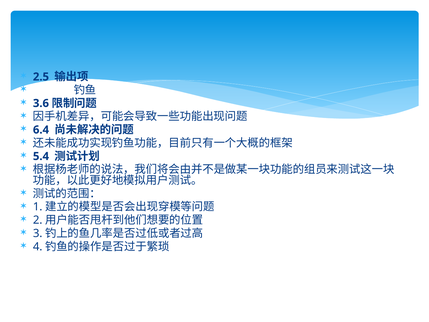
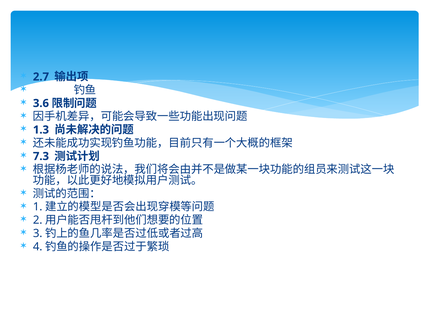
2.5: 2.5 -> 2.7 (41, 77)
6.4: 6.4 -> 1.3 (41, 130)
5.4: 5.4 -> 7.3 (41, 156)
